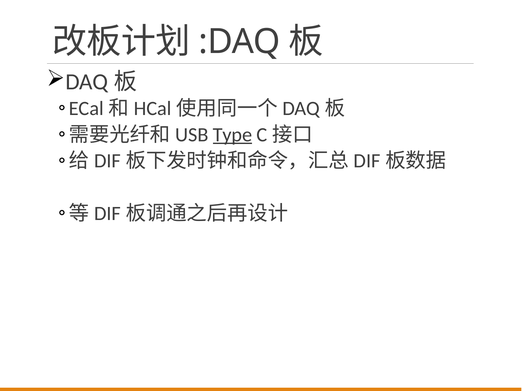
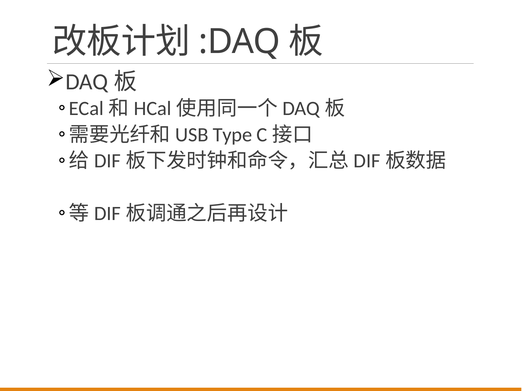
Type underline: present -> none (233, 135)
